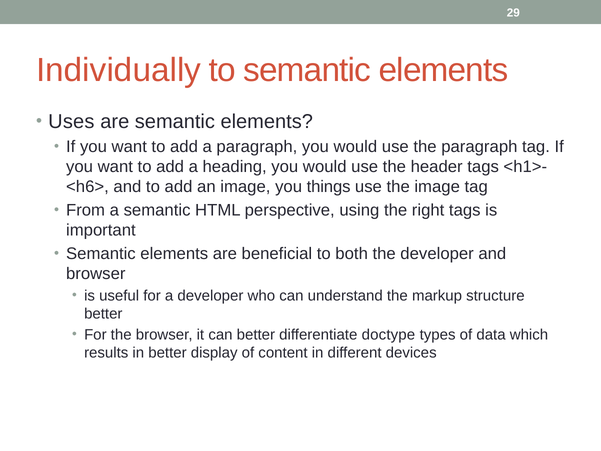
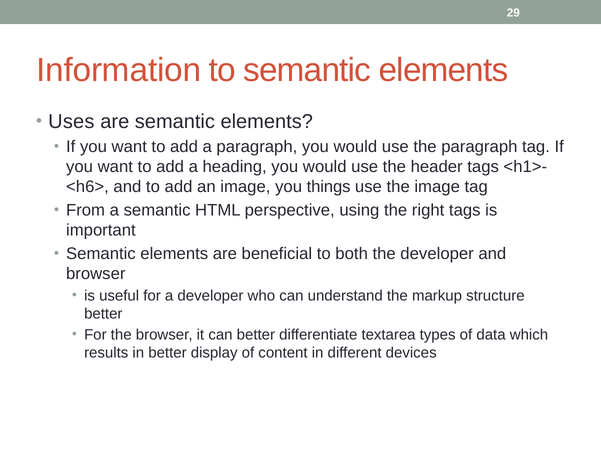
Individually: Individually -> Information (119, 70)
doctype: doctype -> textarea (389, 335)
